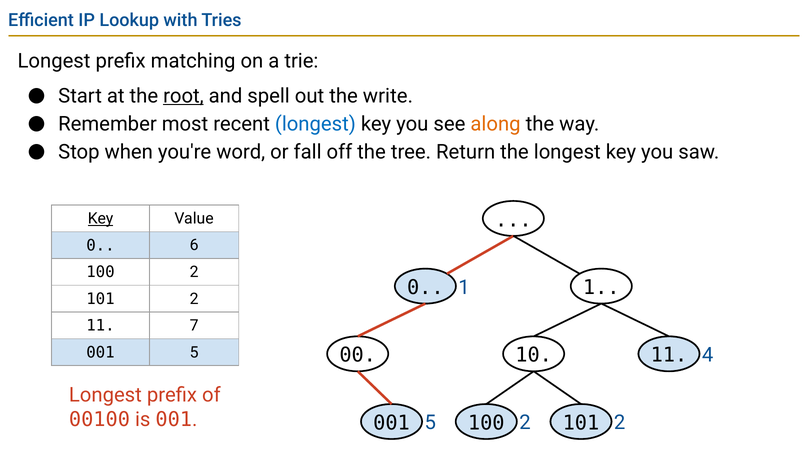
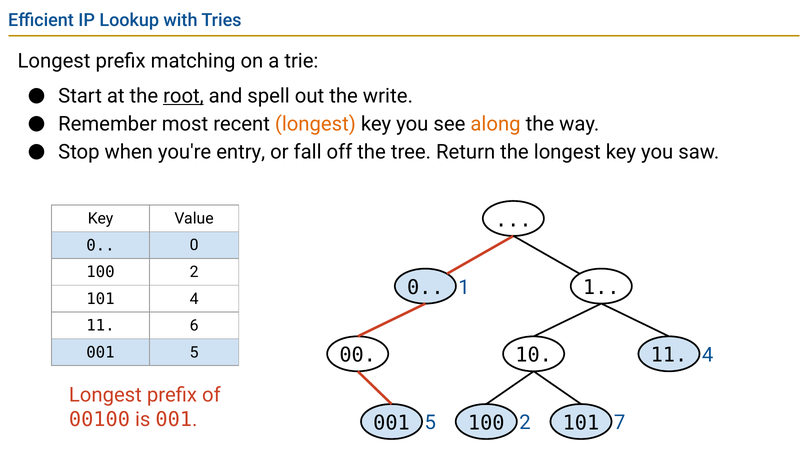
longest colour: blue -> orange (315, 124)
word: word -> entry (241, 152)
Key underline: present -> none (101, 218)
0 6: 6 -> 0 (194, 245)
101 2: 2 -> 4 (194, 299)
7: 7 -> 6 (194, 325)
2 2: 2 -> 7 (620, 423)
